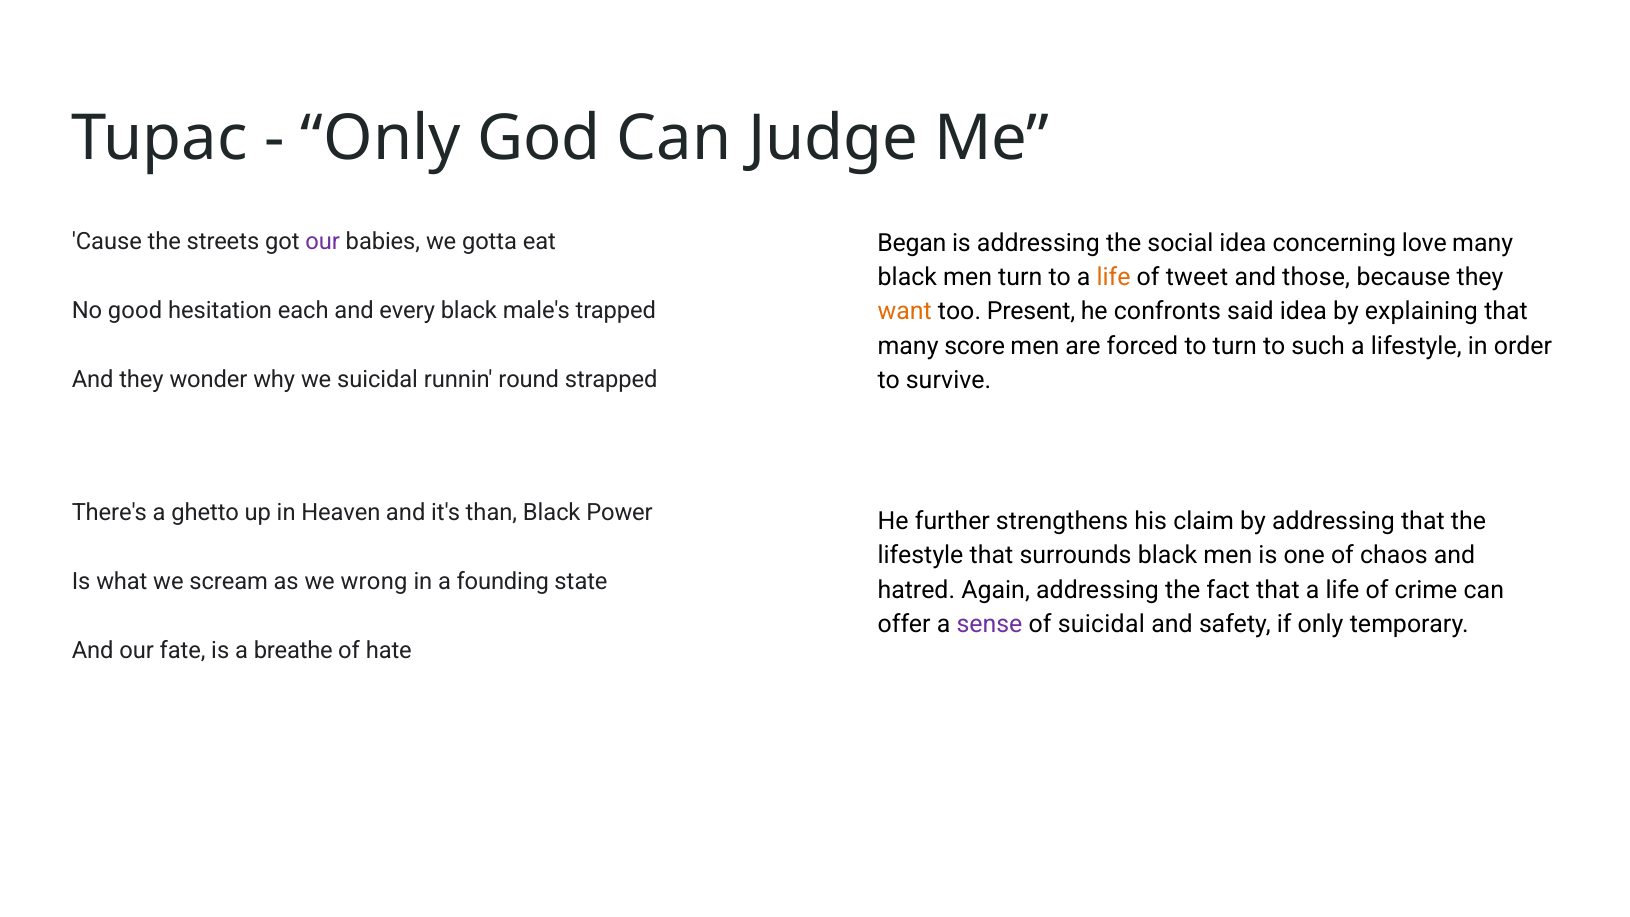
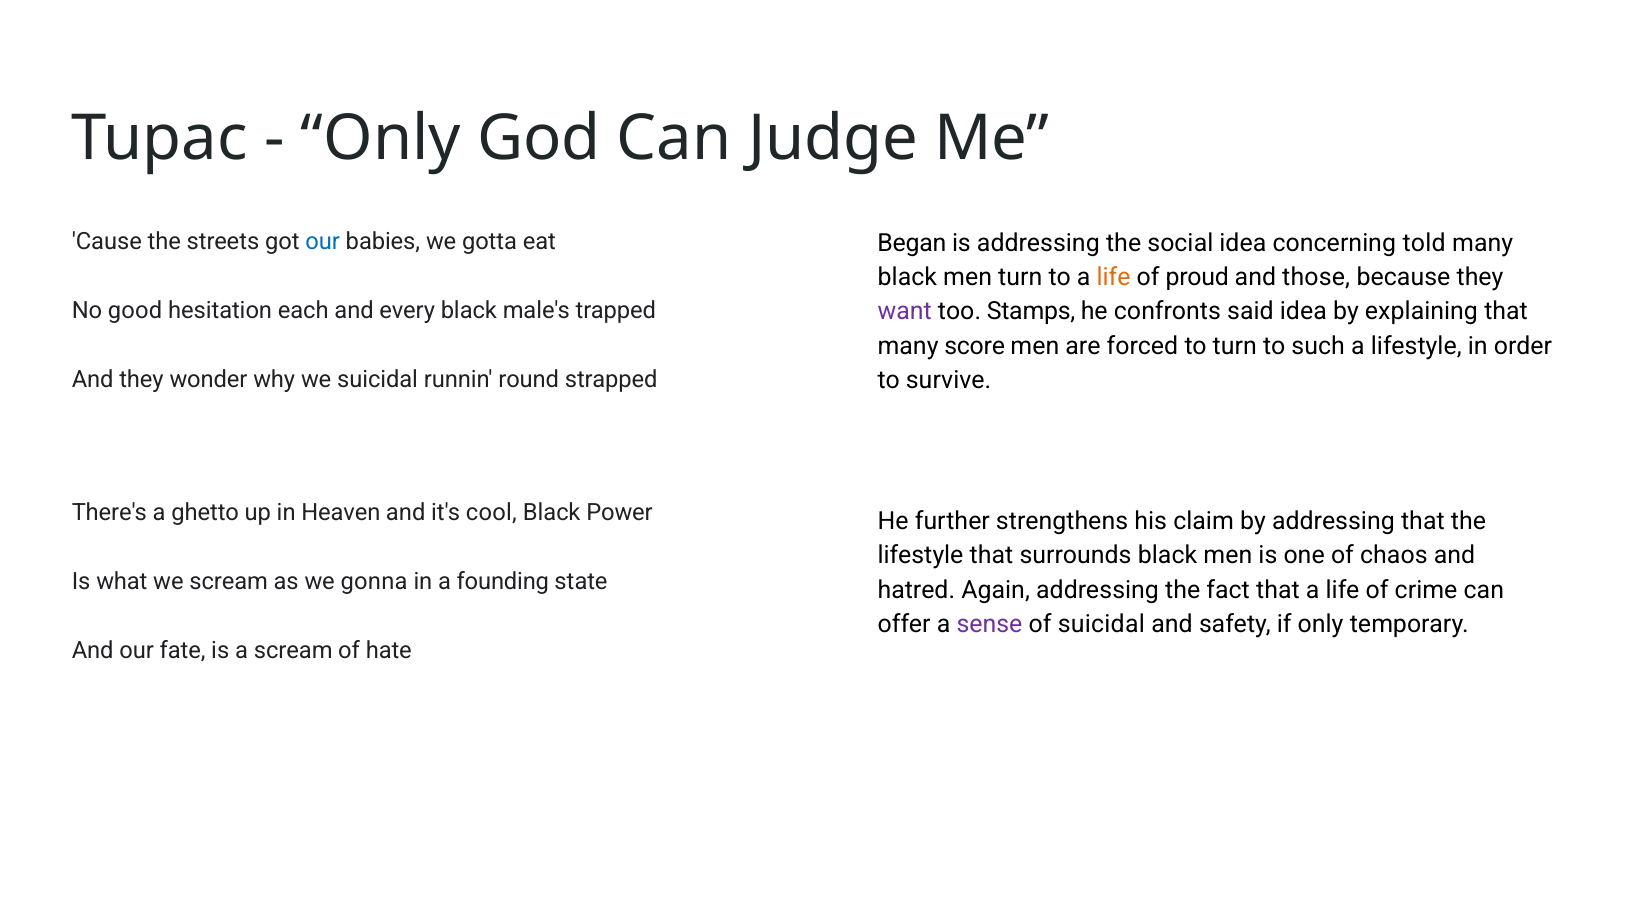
our colour: purple -> blue (323, 242)
love: love -> told (1424, 243)
tweet: tweet -> proud (1197, 277)
want colour: orange -> purple (905, 311)
Present: Present -> Stamps (1031, 311)
than: than -> cool (491, 513)
wrong: wrong -> gonna (374, 582)
a breathe: breathe -> scream (293, 651)
